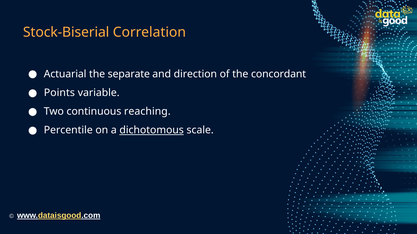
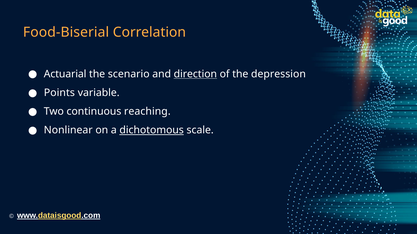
Stock-Biserial: Stock-Biserial -> Food-Biserial (66, 32)
separate: separate -> scenario (129, 74)
direction underline: none -> present (195, 74)
concordant: concordant -> depression (278, 74)
Percentile: Percentile -> Nonlinear (68, 131)
